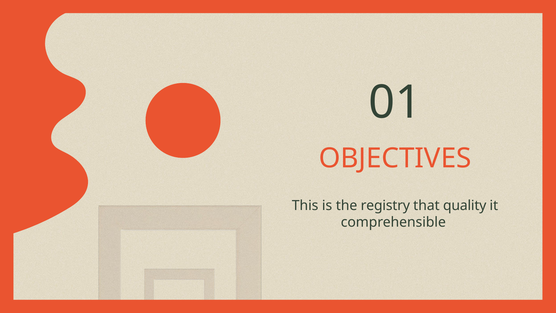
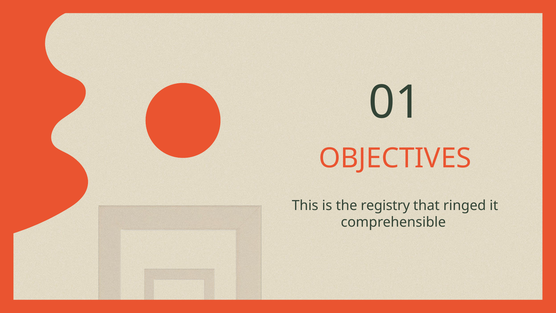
quality: quality -> ringed (465, 205)
